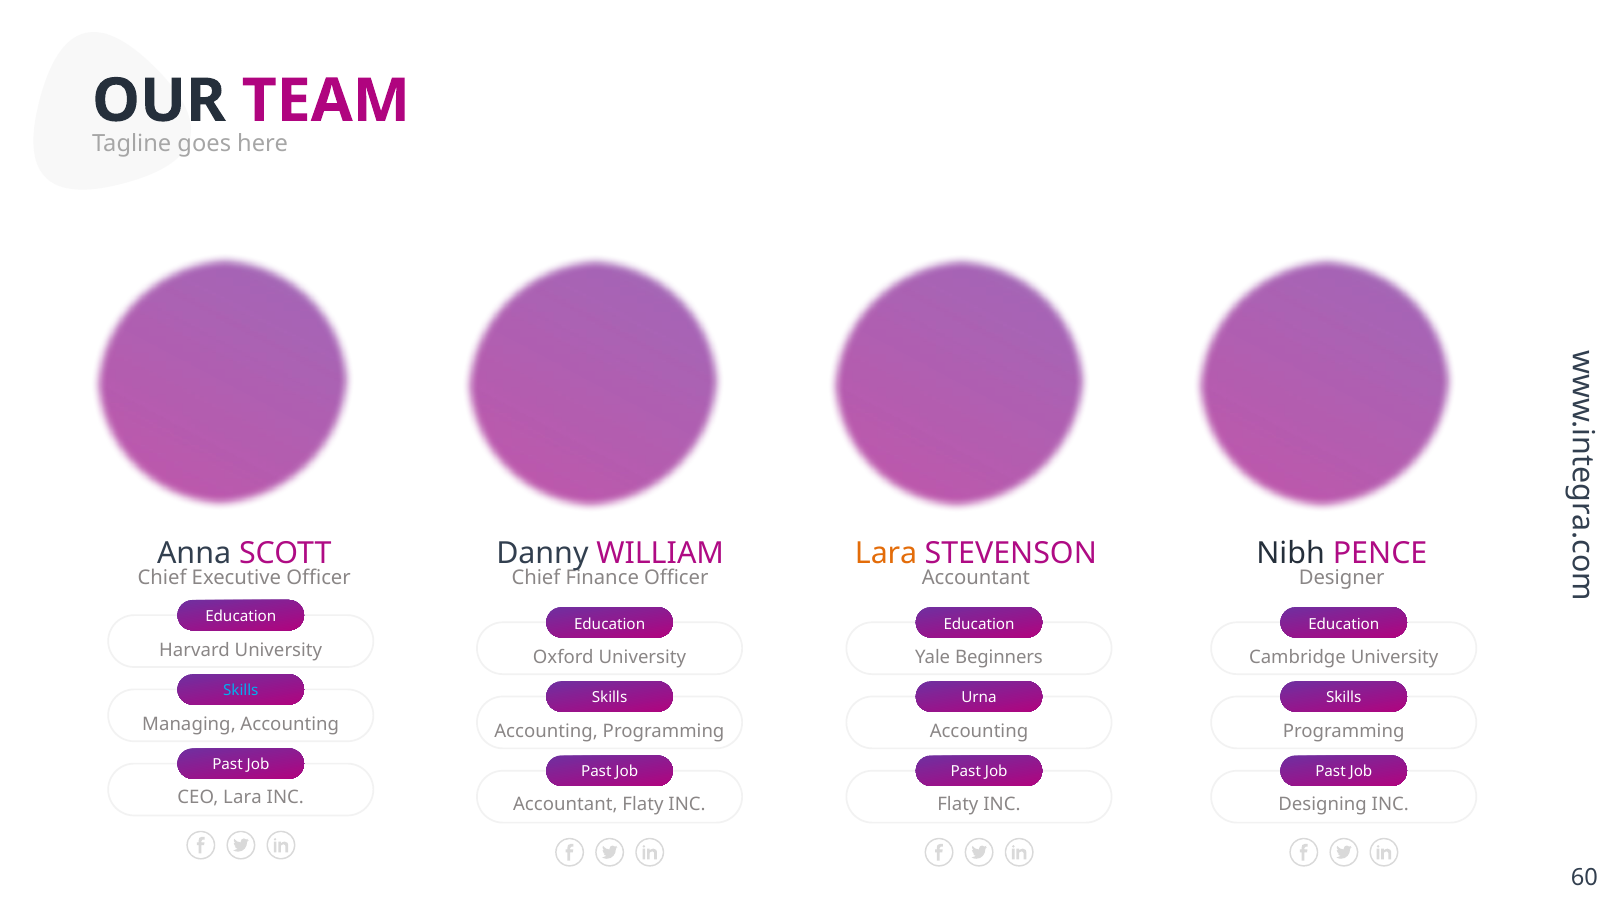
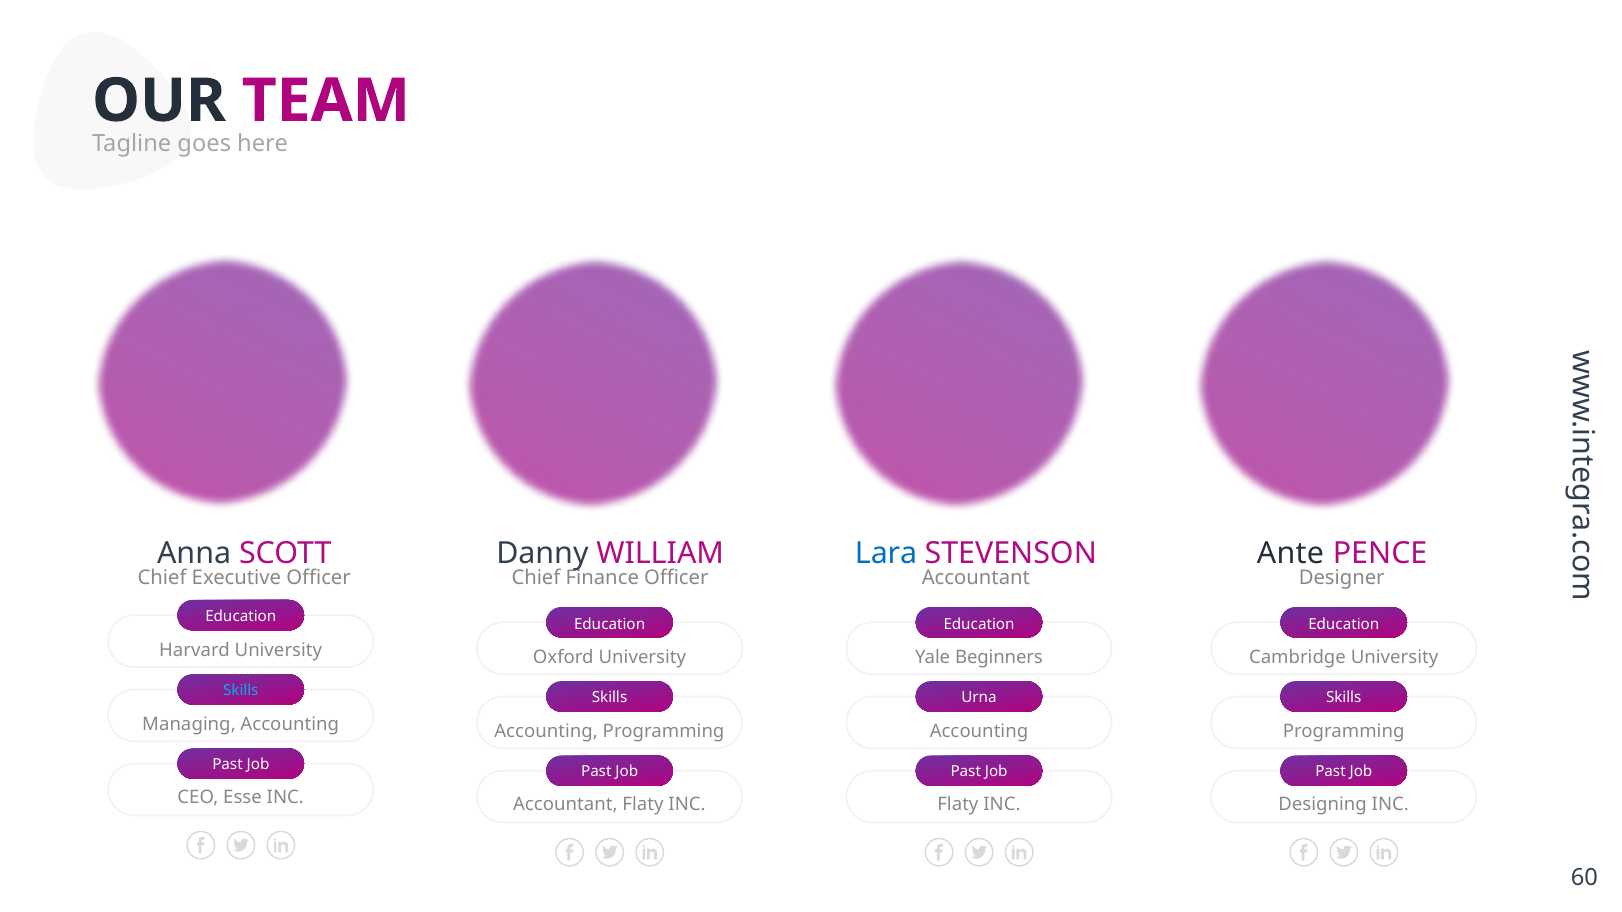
Lara colour: orange -> blue (886, 553)
Nibh: Nibh -> Ante (1290, 553)
CEO Lara: Lara -> Esse (243, 798)
